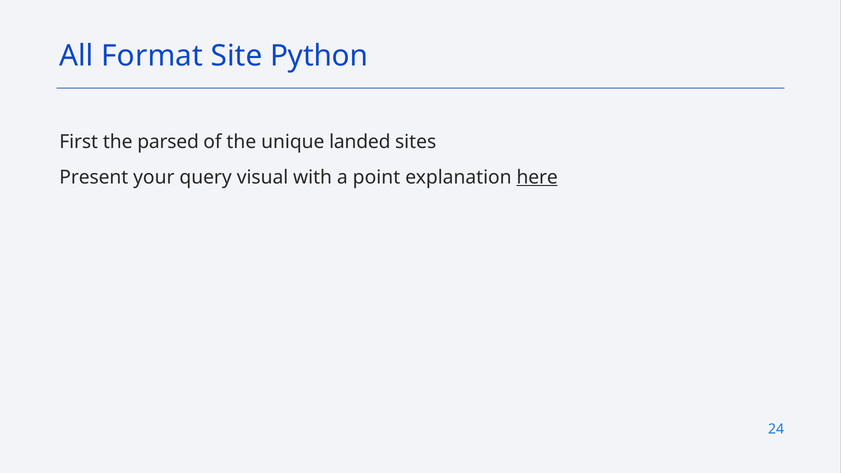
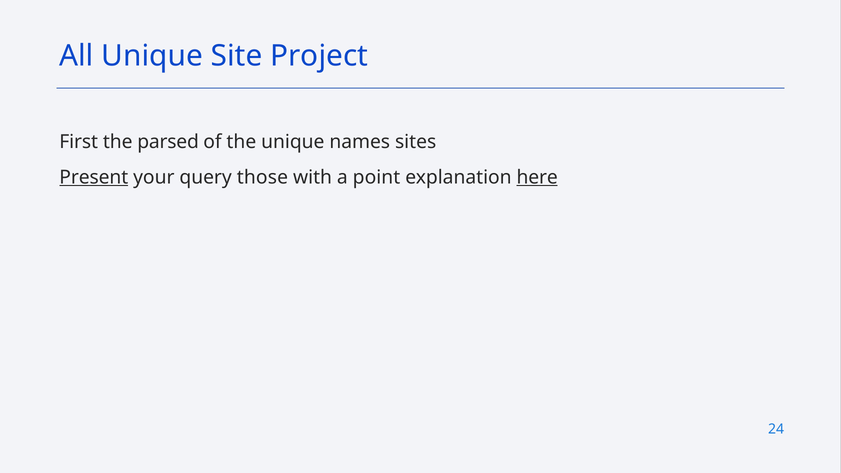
All Format: Format -> Unique (152, 56)
Python: Python -> Project (319, 56)
landed: landed -> names (360, 142)
Present underline: none -> present (94, 177)
visual: visual -> those (262, 177)
